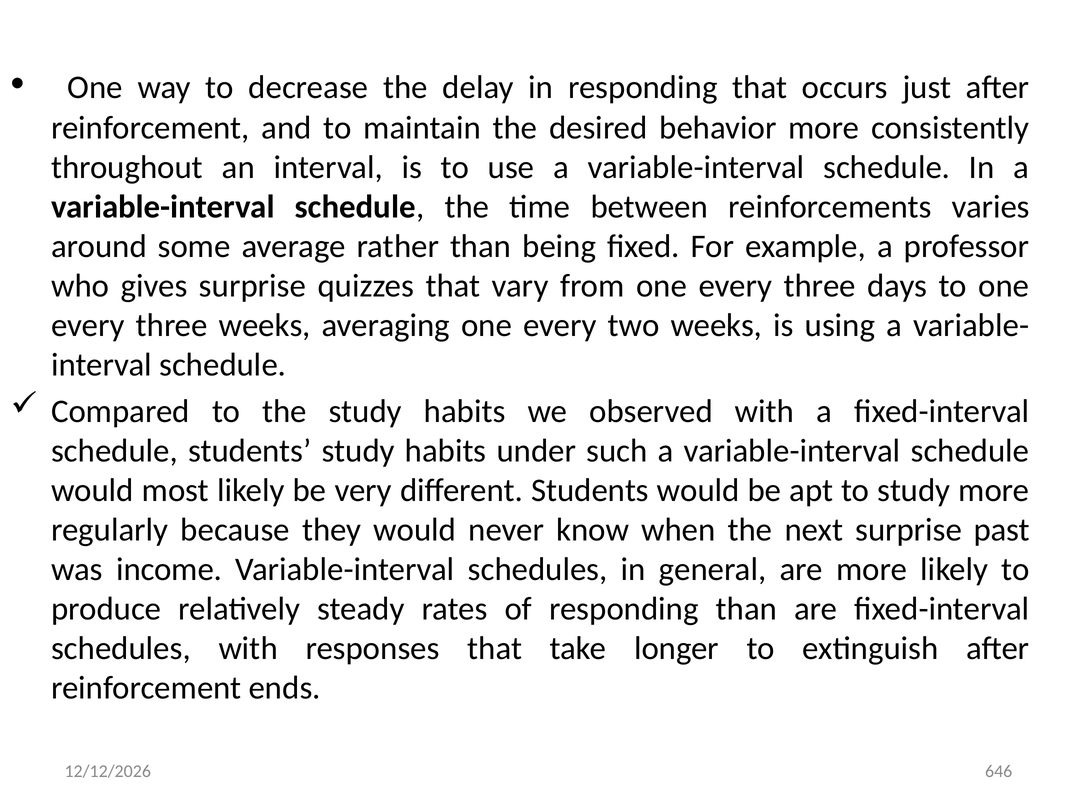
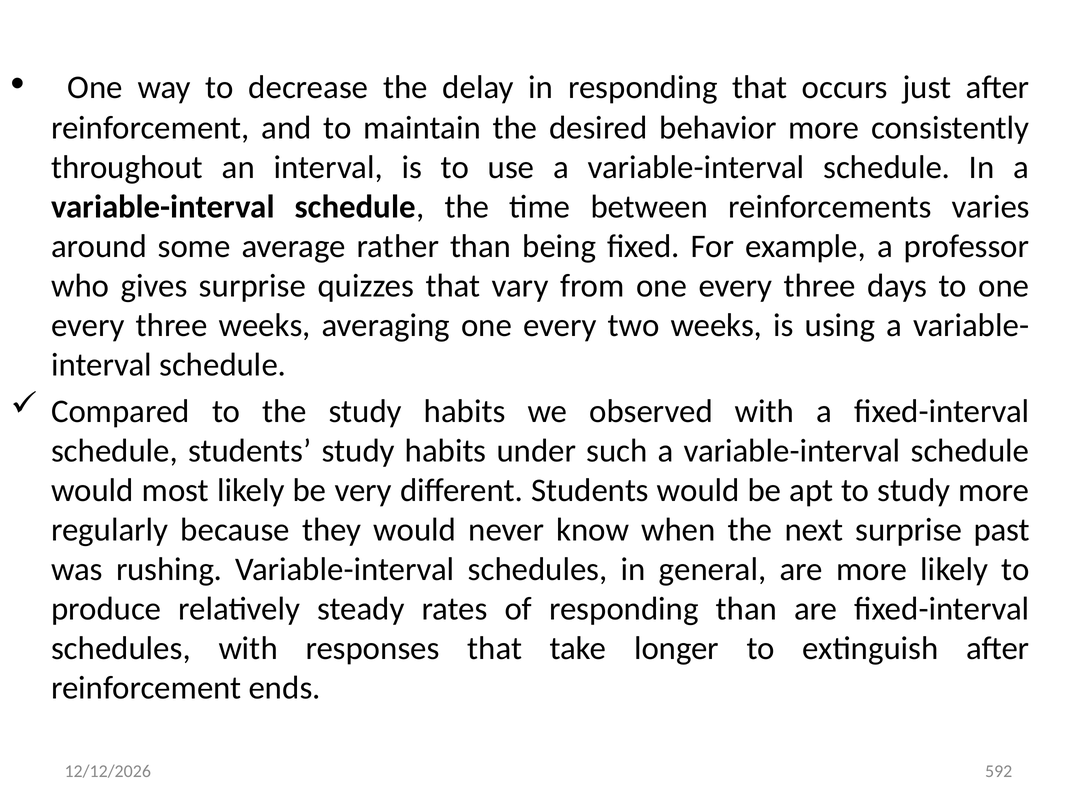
income: income -> rushing (169, 569)
646: 646 -> 592 (999, 771)
